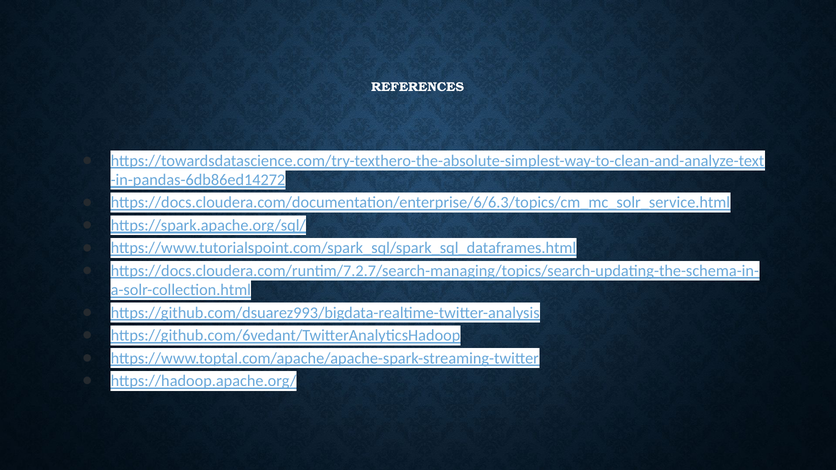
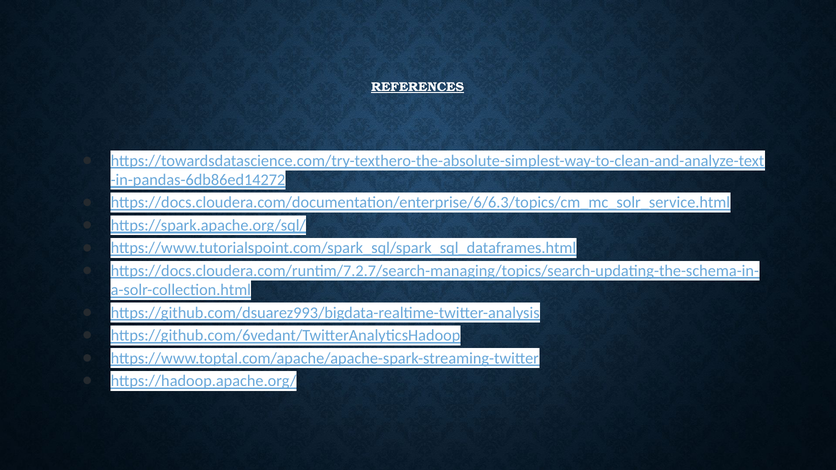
REFERENCES underline: none -> present (418, 87)
